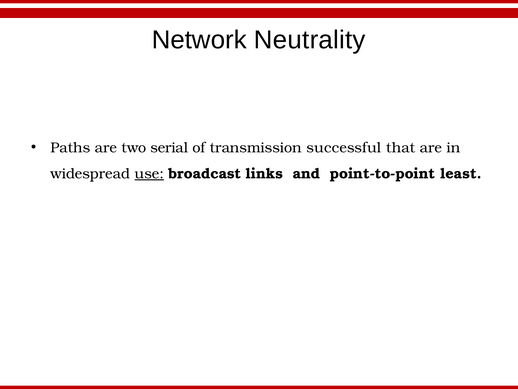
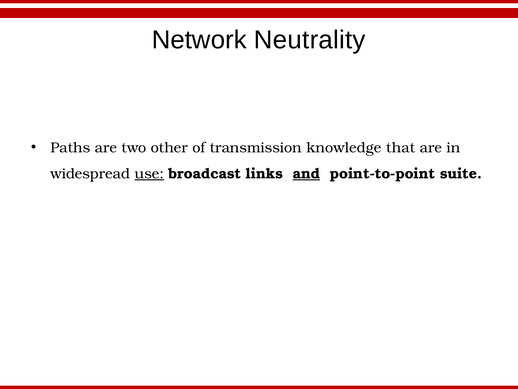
serial: serial -> other (169, 147)
successful: successful -> knowledge (344, 147)
and underline: none -> present (306, 173)
least: least -> suite (461, 173)
